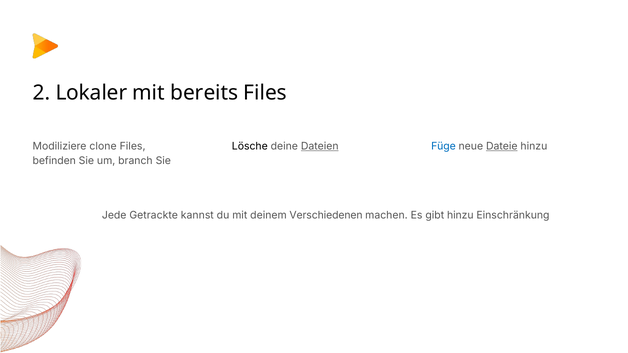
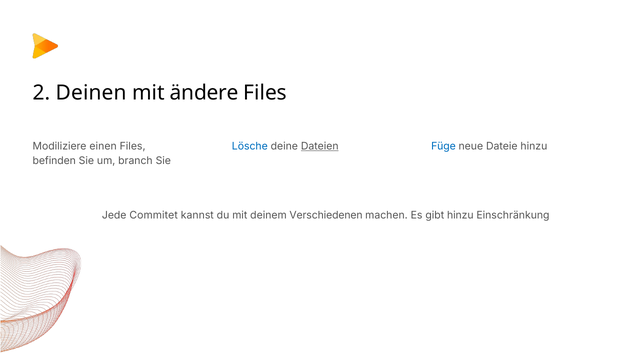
Lokaler: Lokaler -> Deinen (91, 93)
bereits: bereits -> ändere (204, 93)
clone: clone -> einen (103, 146)
Lösche colour: black -> blue (250, 146)
Dateie underline: present -> none (502, 146)
Getrackte: Getrackte -> Commitet (154, 215)
